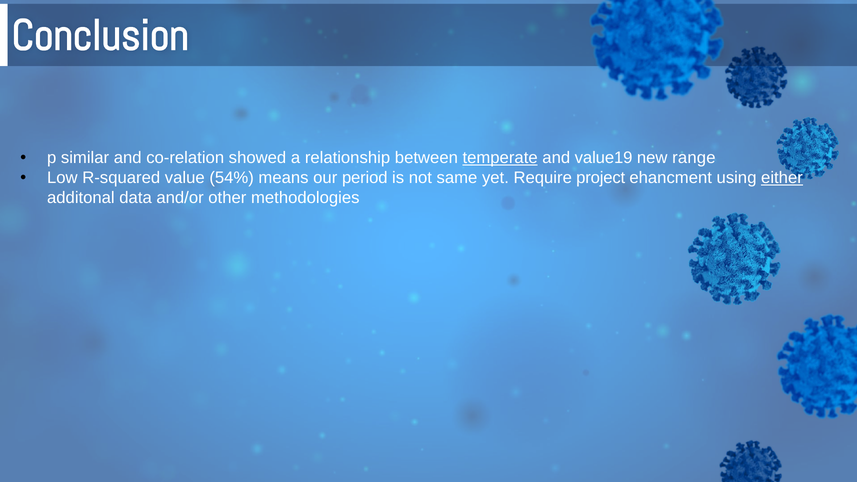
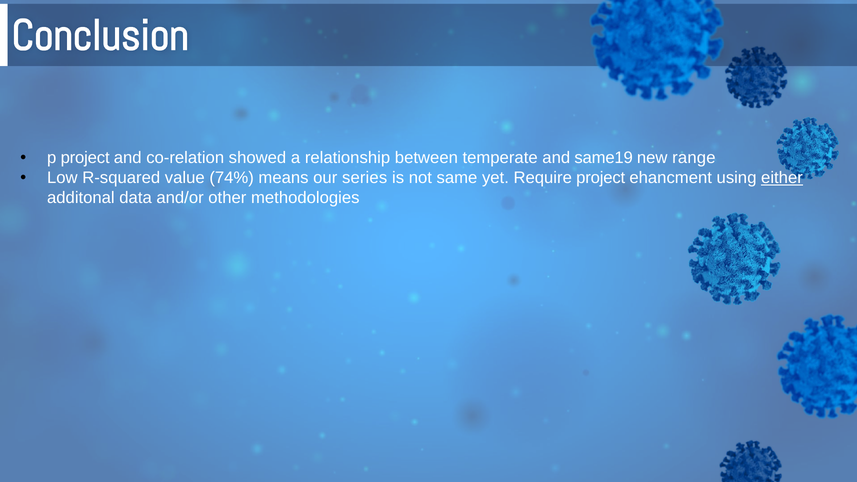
p similar: similar -> project (85, 158)
temperate underline: present -> none (500, 158)
value19: value19 -> same19 (604, 158)
54%: 54% -> 74% (232, 178)
period: period -> series (365, 178)
